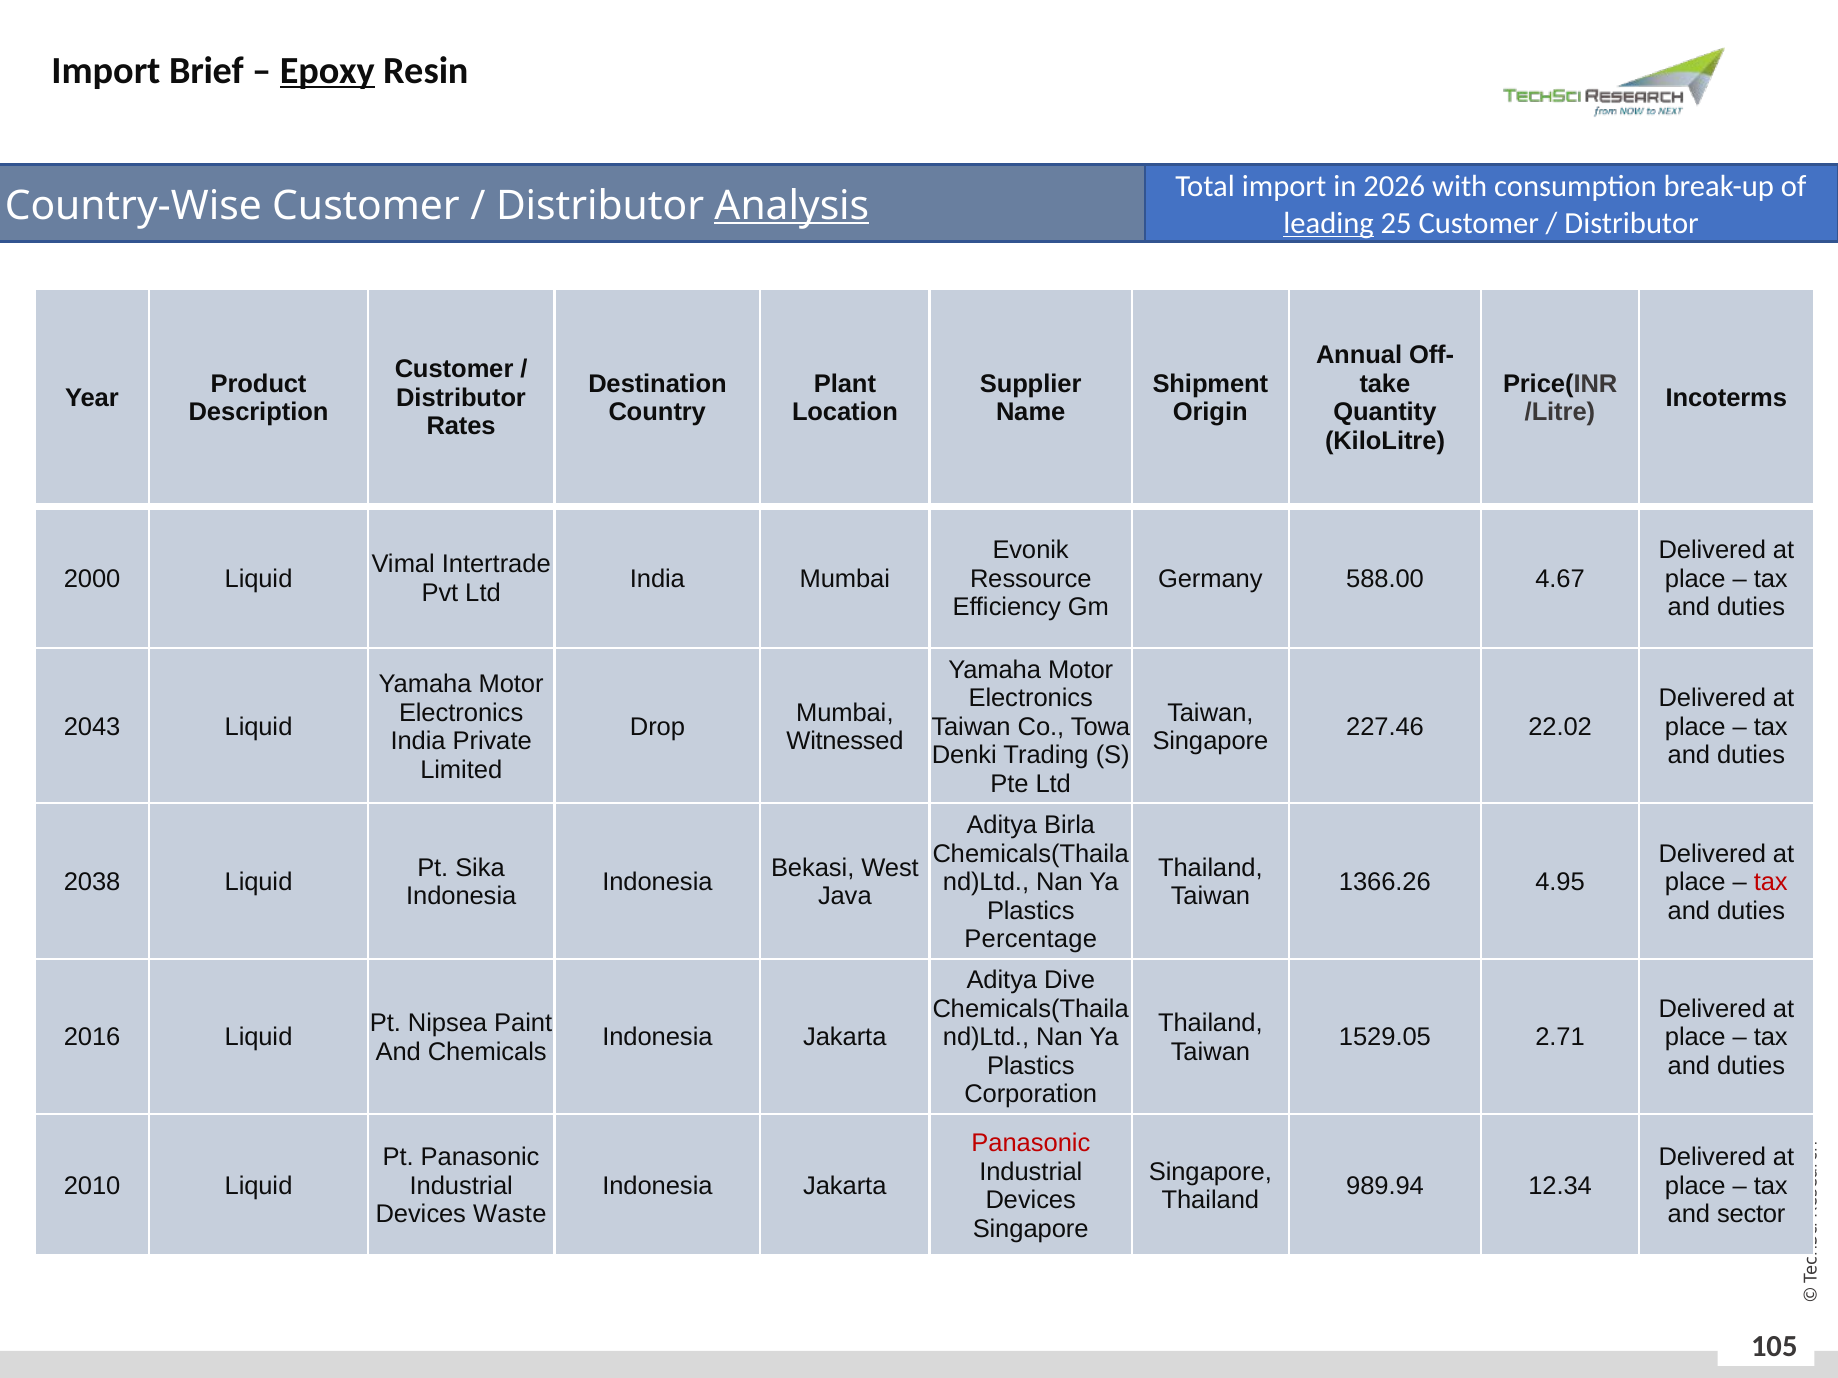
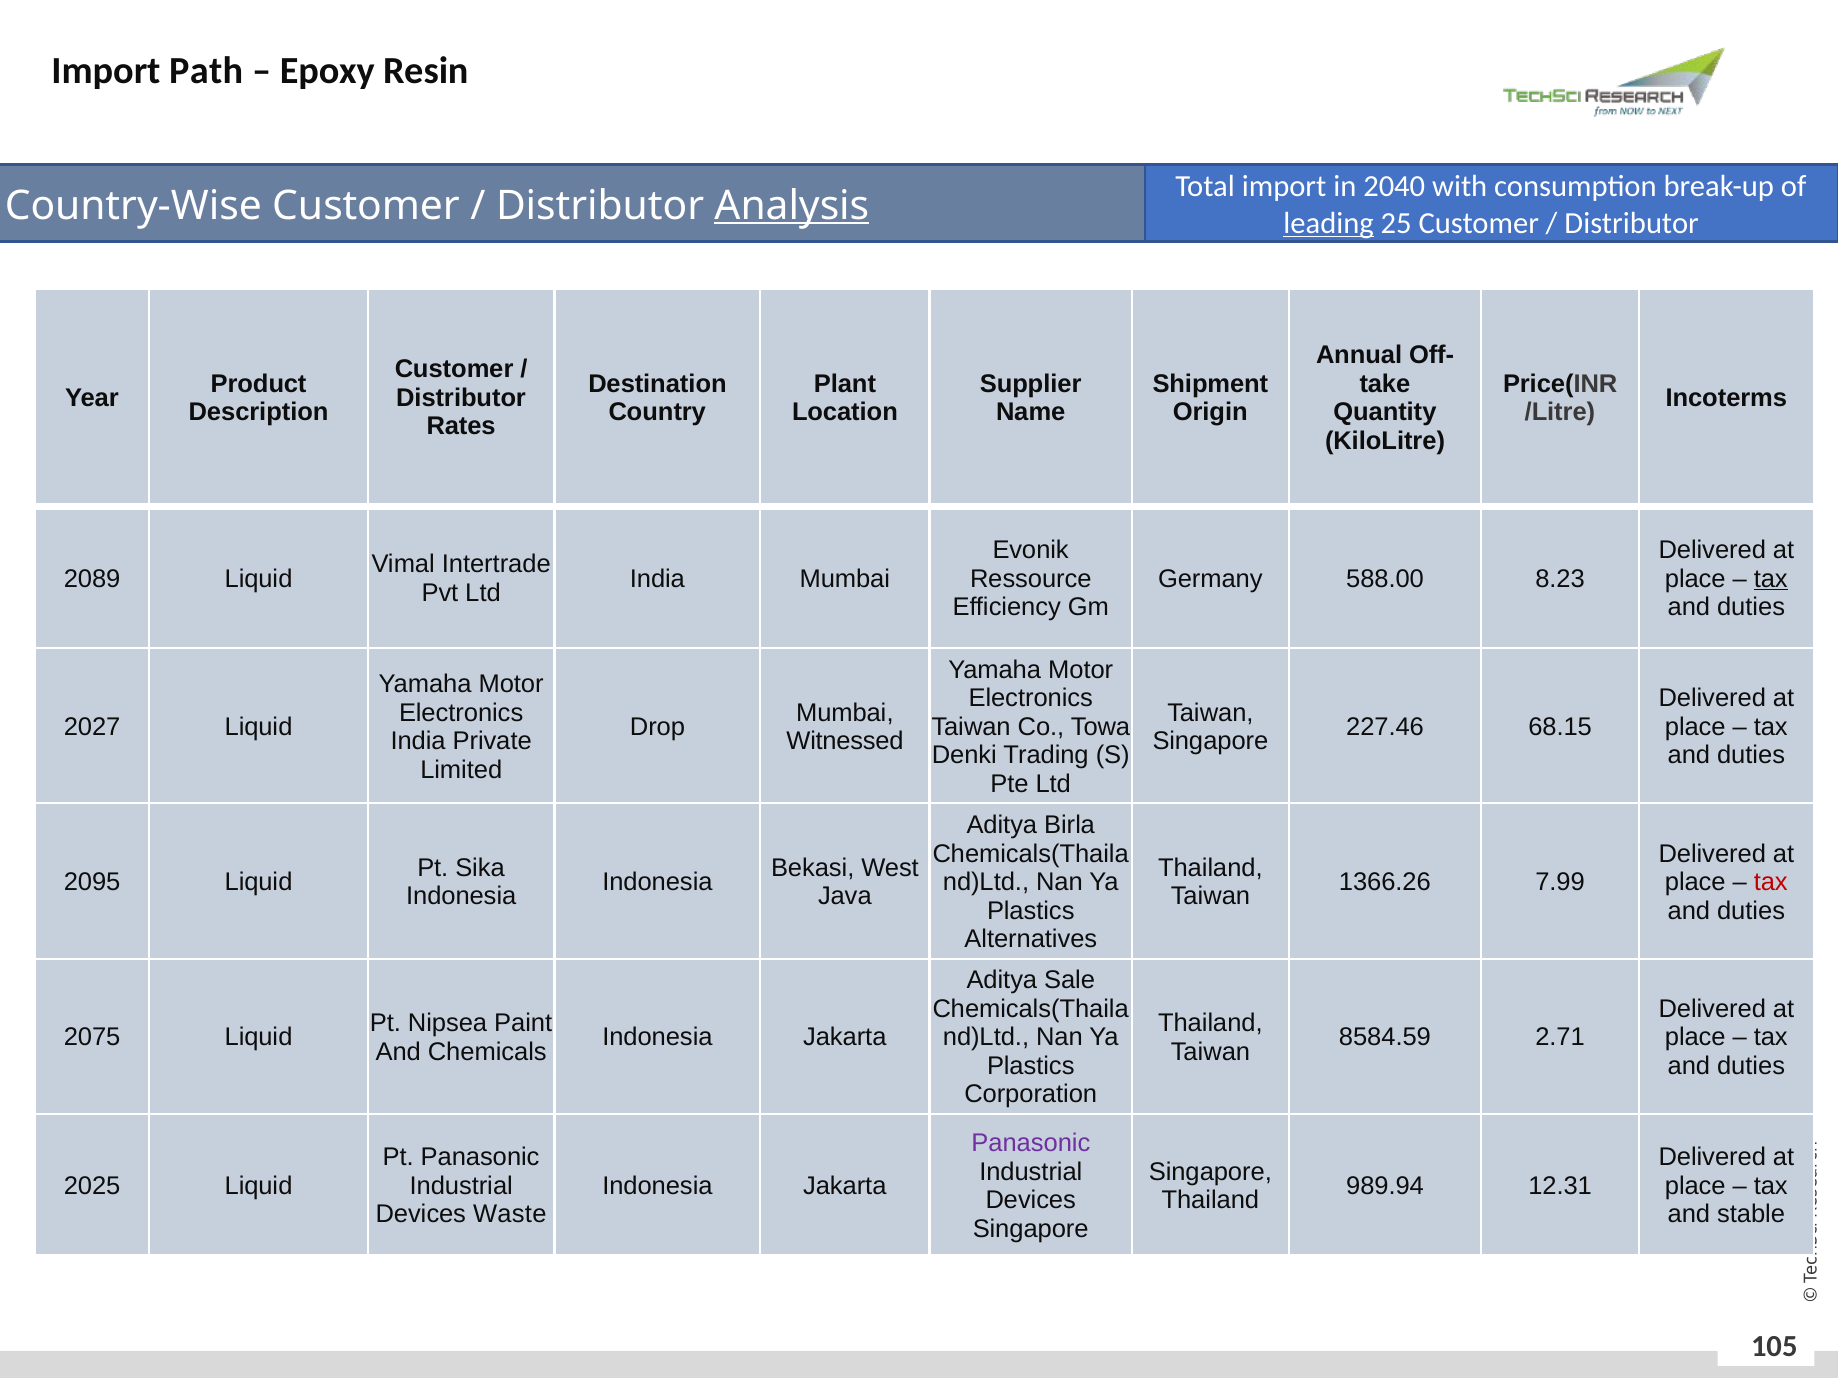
Brief: Brief -> Path (206, 71)
Epoxy underline: present -> none (327, 71)
2026: 2026 -> 2040 (1394, 187)
2000: 2000 -> 2089 (92, 579)
4.67: 4.67 -> 8.23 (1560, 579)
tax underline: none -> present (1771, 579)
2043: 2043 -> 2027 (92, 727)
22.02: 22.02 -> 68.15 (1560, 727)
2038: 2038 -> 2095 (92, 882)
4.95: 4.95 -> 7.99 (1560, 882)
Percentage: Percentage -> Alternatives (1031, 940)
Dive: Dive -> Sale (1070, 981)
2016: 2016 -> 2075 (92, 1038)
1529.05: 1529.05 -> 8584.59 (1385, 1038)
Panasonic colour: red -> purple (1031, 1144)
2010: 2010 -> 2025 (92, 1186)
12.34: 12.34 -> 12.31 (1560, 1186)
sector: sector -> stable (1751, 1215)
